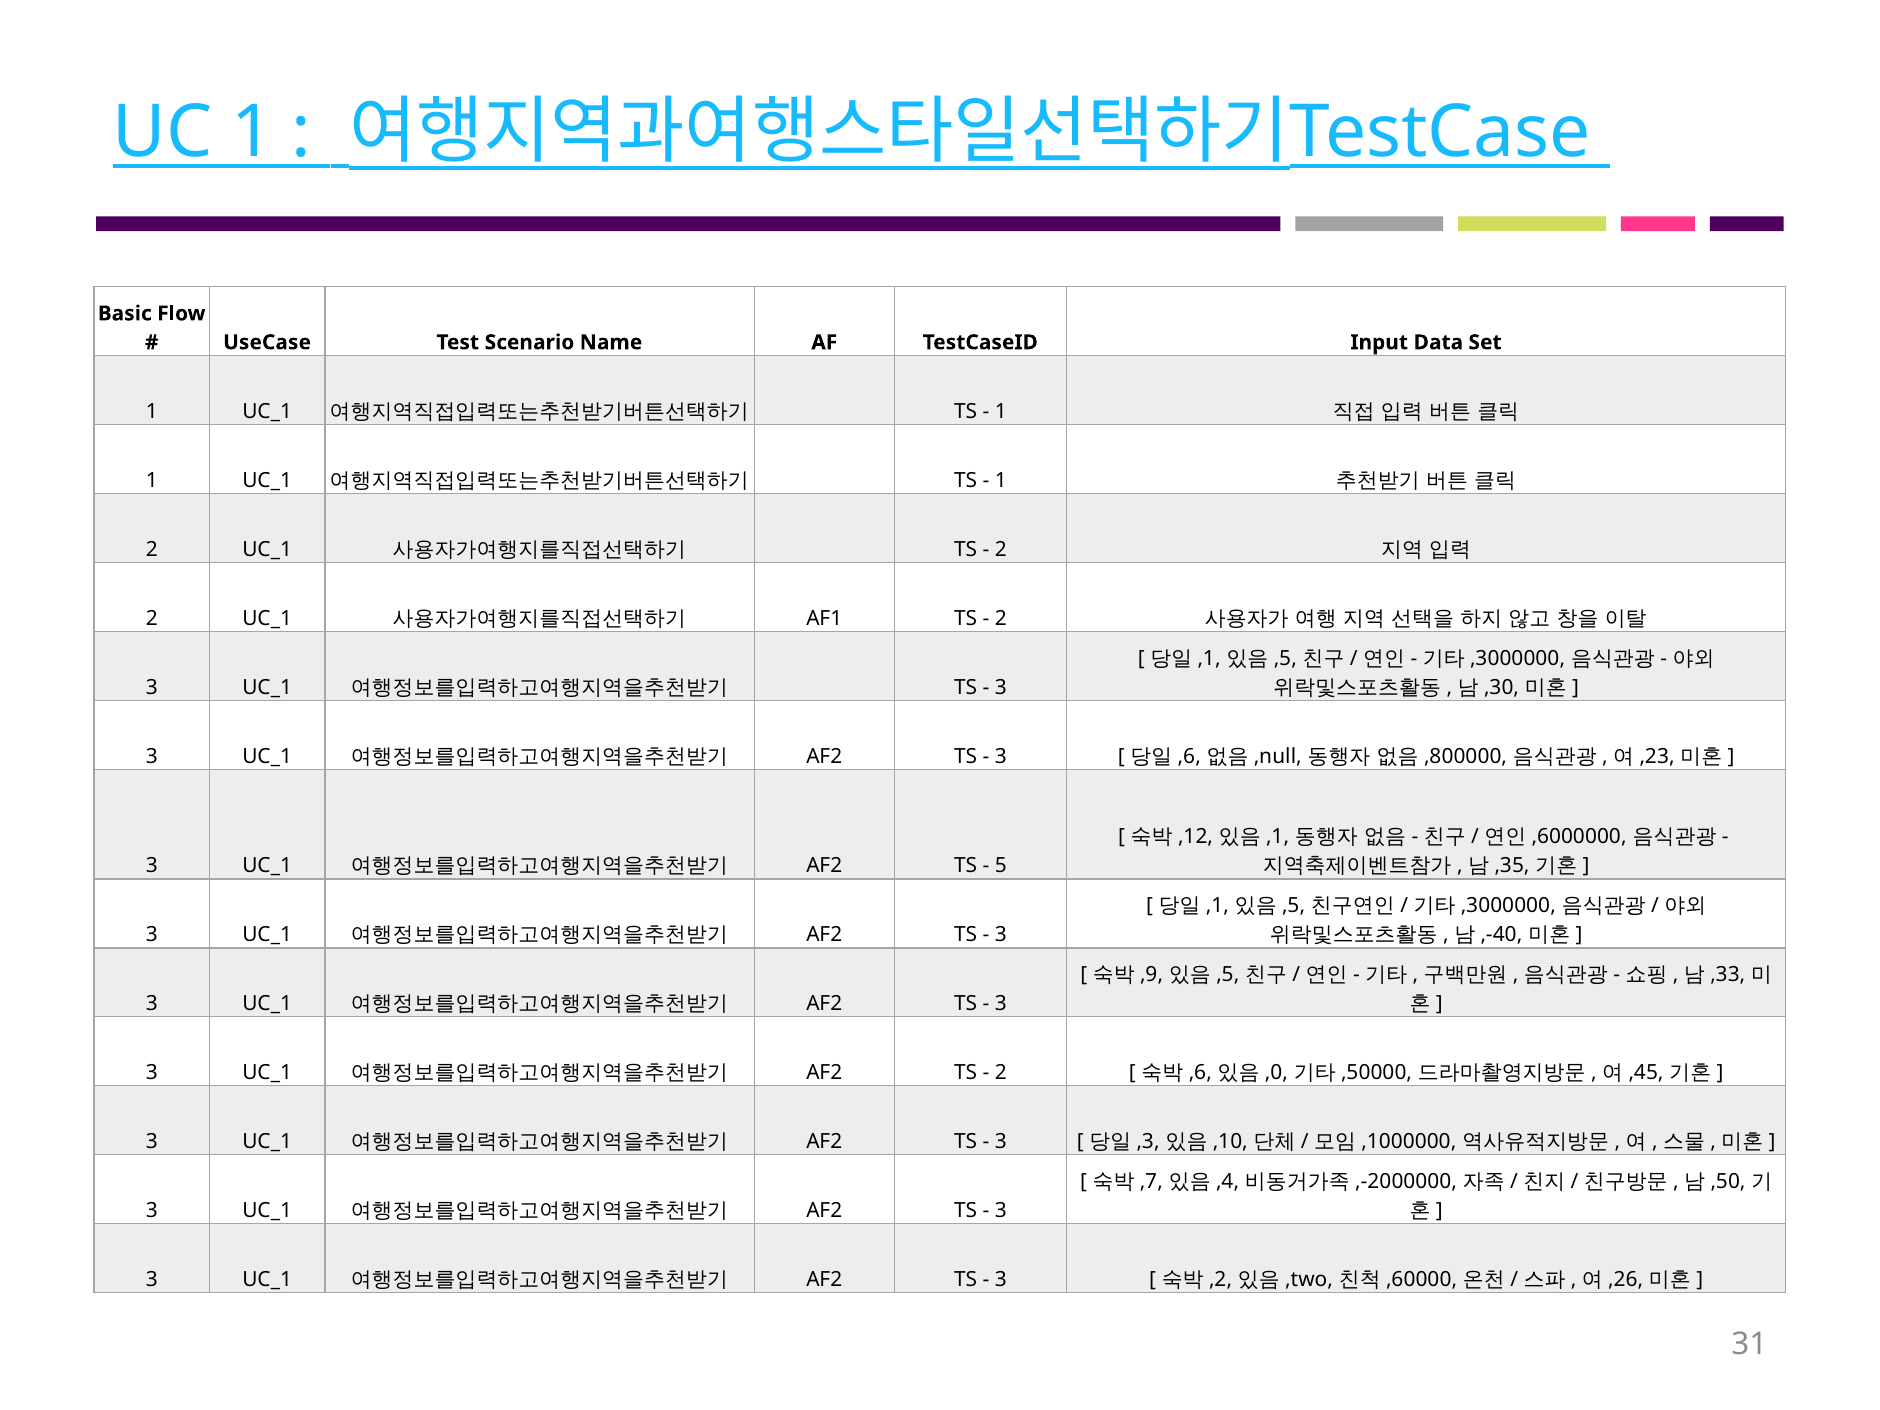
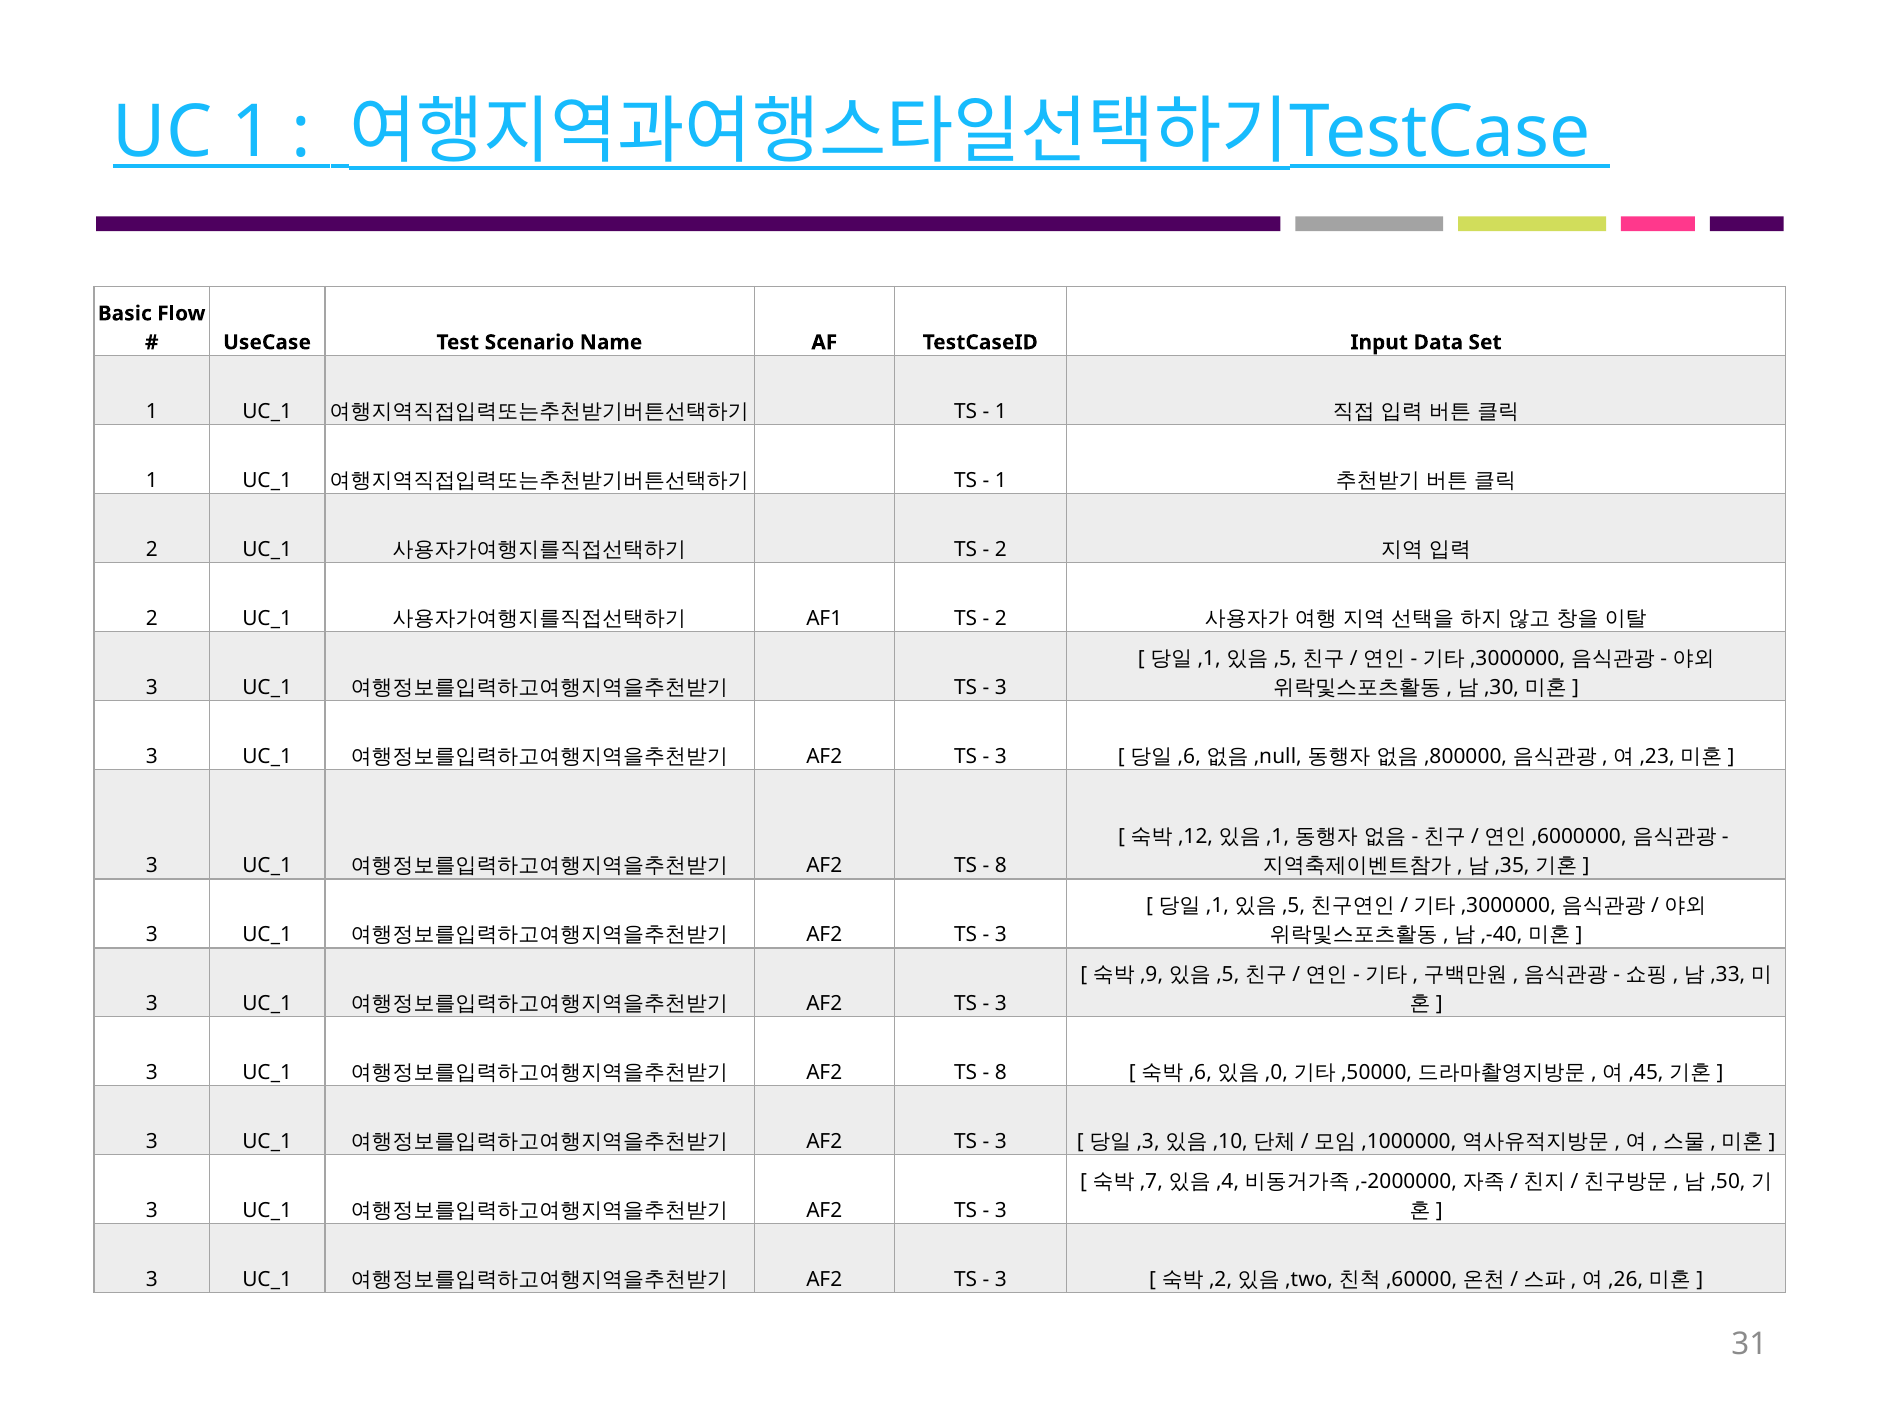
5: 5 -> 8 (1001, 866)
2: 2 -> 8 (1001, 1073)
